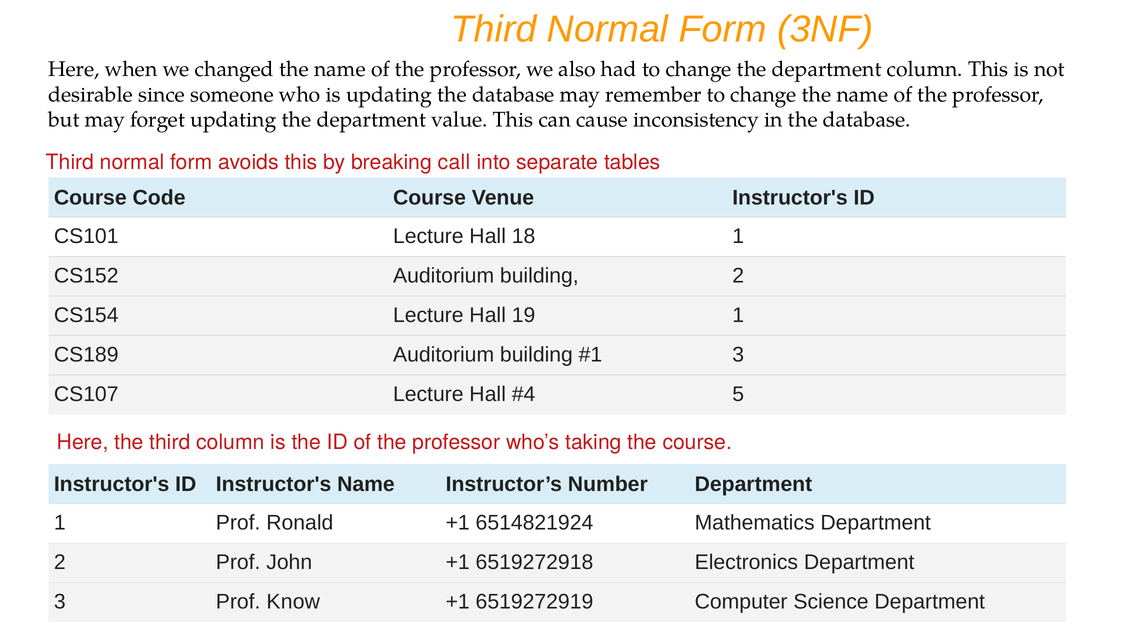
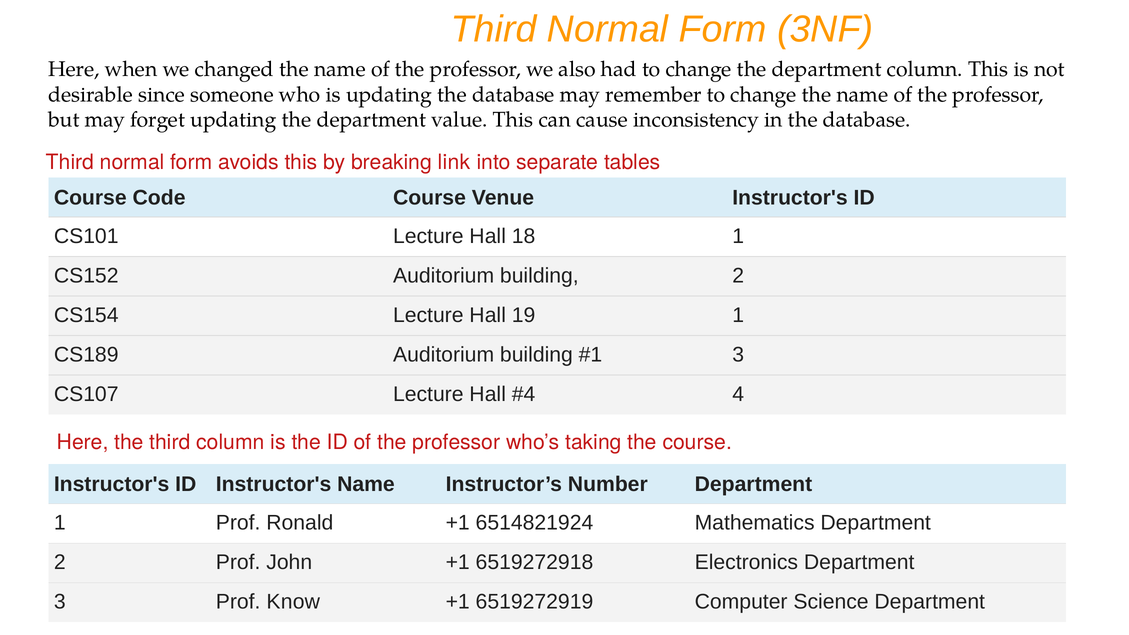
call: call -> link (454, 162)
5: 5 -> 4 (738, 394)
